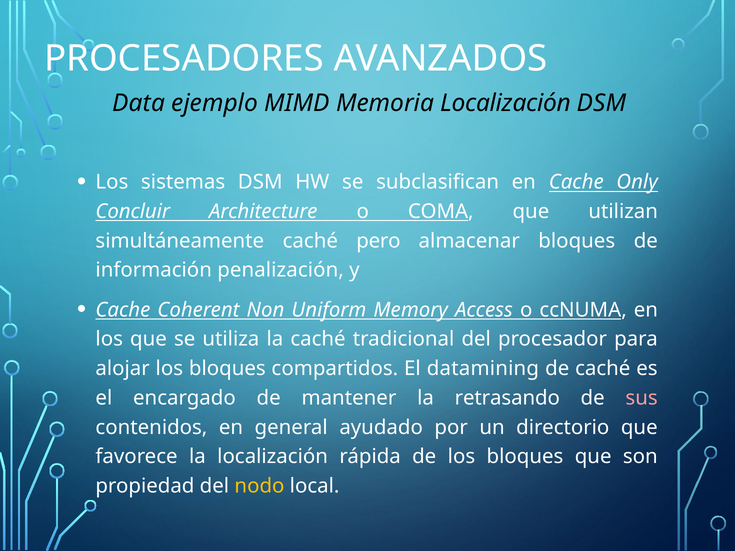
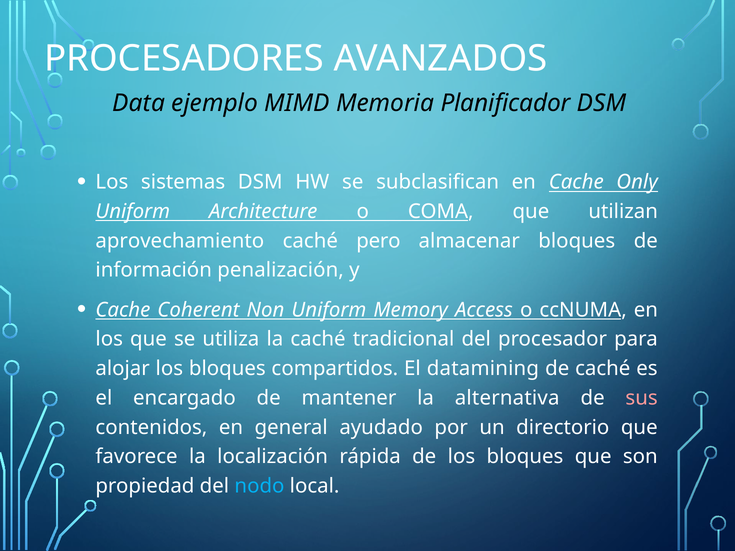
Memoria Localización: Localización -> Planificador (506, 103)
Concluir: Concluir -> Uniform (133, 212)
simultáneamente: simultáneamente -> aprovechamiento (180, 241)
retrasando: retrasando -> alternativa (507, 398)
nodo colour: yellow -> light blue (259, 486)
